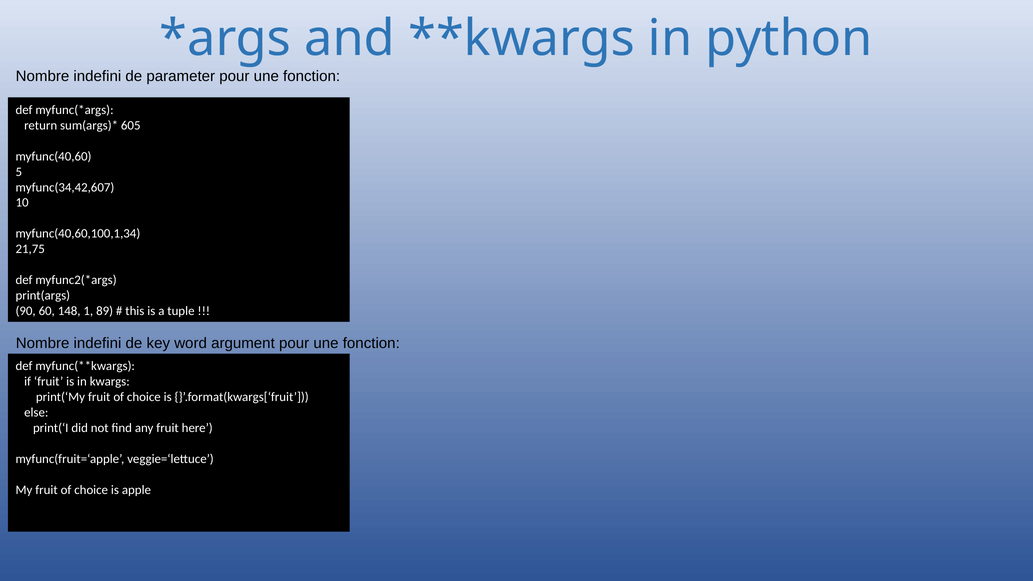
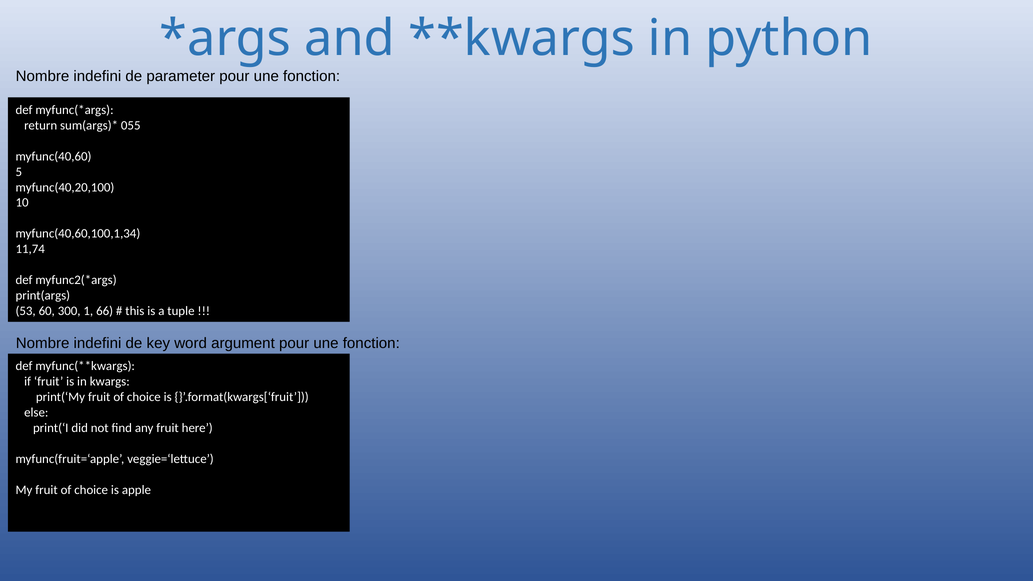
605: 605 -> 055 (131, 125)
myfunc(34,42,607: myfunc(34,42,607 -> myfunc(40,20,100 (65, 187)
21,75: 21,75 -> 11,74 (30, 249)
90: 90 -> 53 (26, 311)
148: 148 -> 300 (69, 311)
89: 89 -> 66 (105, 311)
